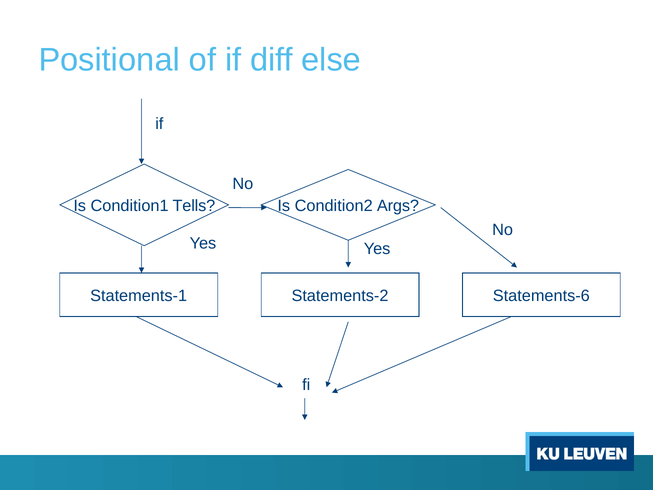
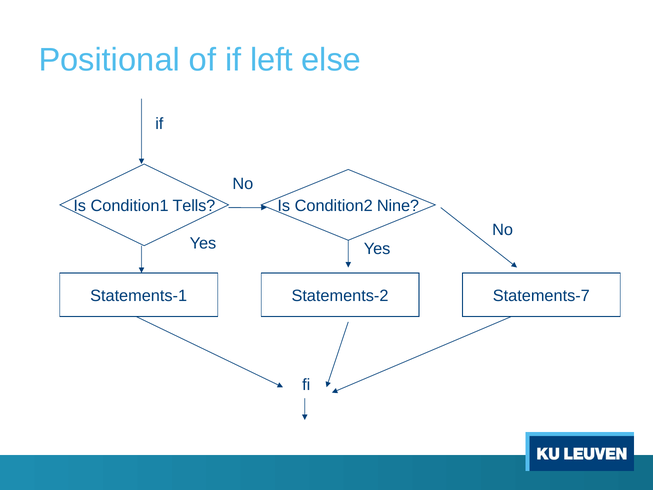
diff: diff -> left (272, 60)
Args: Args -> Nine (398, 206)
Statements-6: Statements-6 -> Statements-7 (541, 296)
